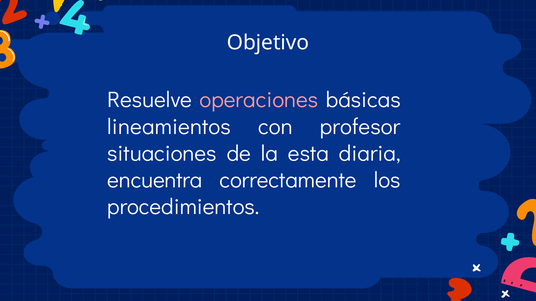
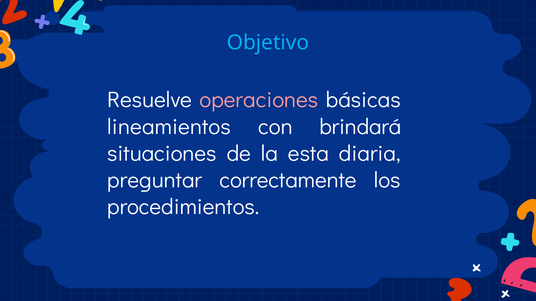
Objetivo colour: white -> light blue (268, 43)
profesor: profesor -> brindará (360, 127)
encuentra: encuentra -> preguntar (155, 180)
